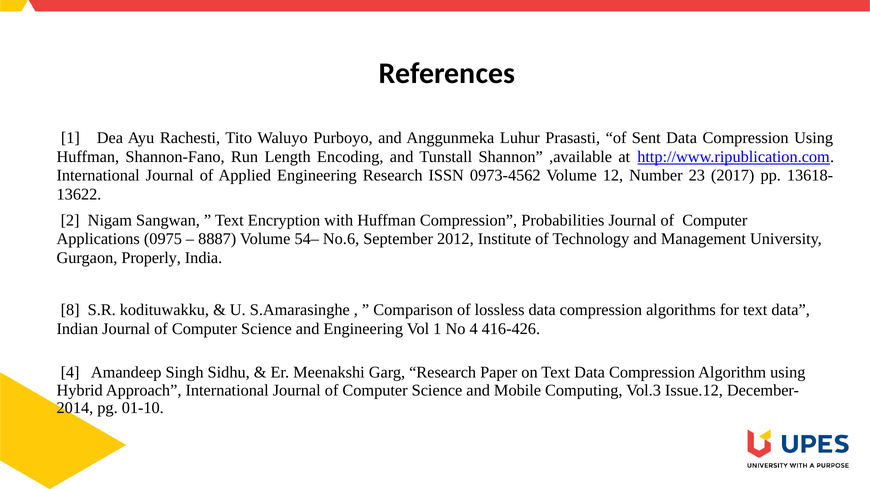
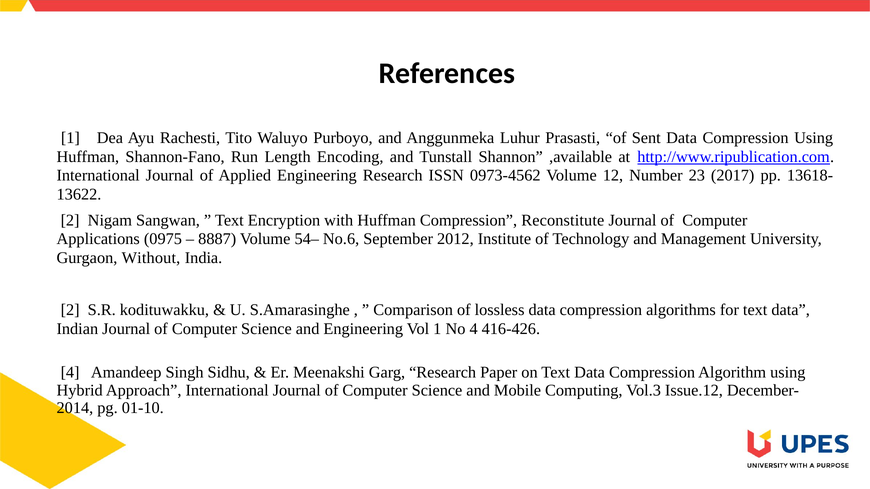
Probabilities: Probabilities -> Reconstitute (563, 220)
Properly: Properly -> Without (151, 258)
8: 8 -> 2 (70, 310)
